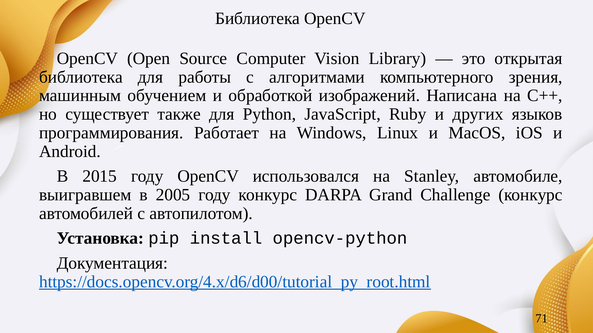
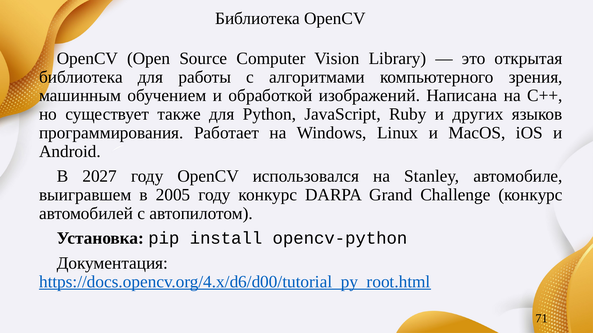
2015: 2015 -> 2027 (100, 177)
